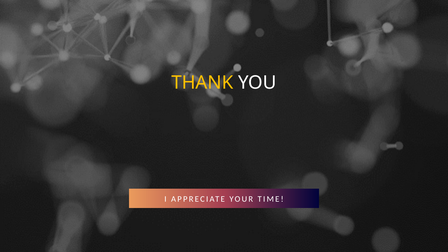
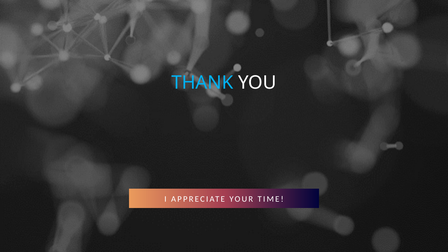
THANK colour: yellow -> light blue (202, 83)
